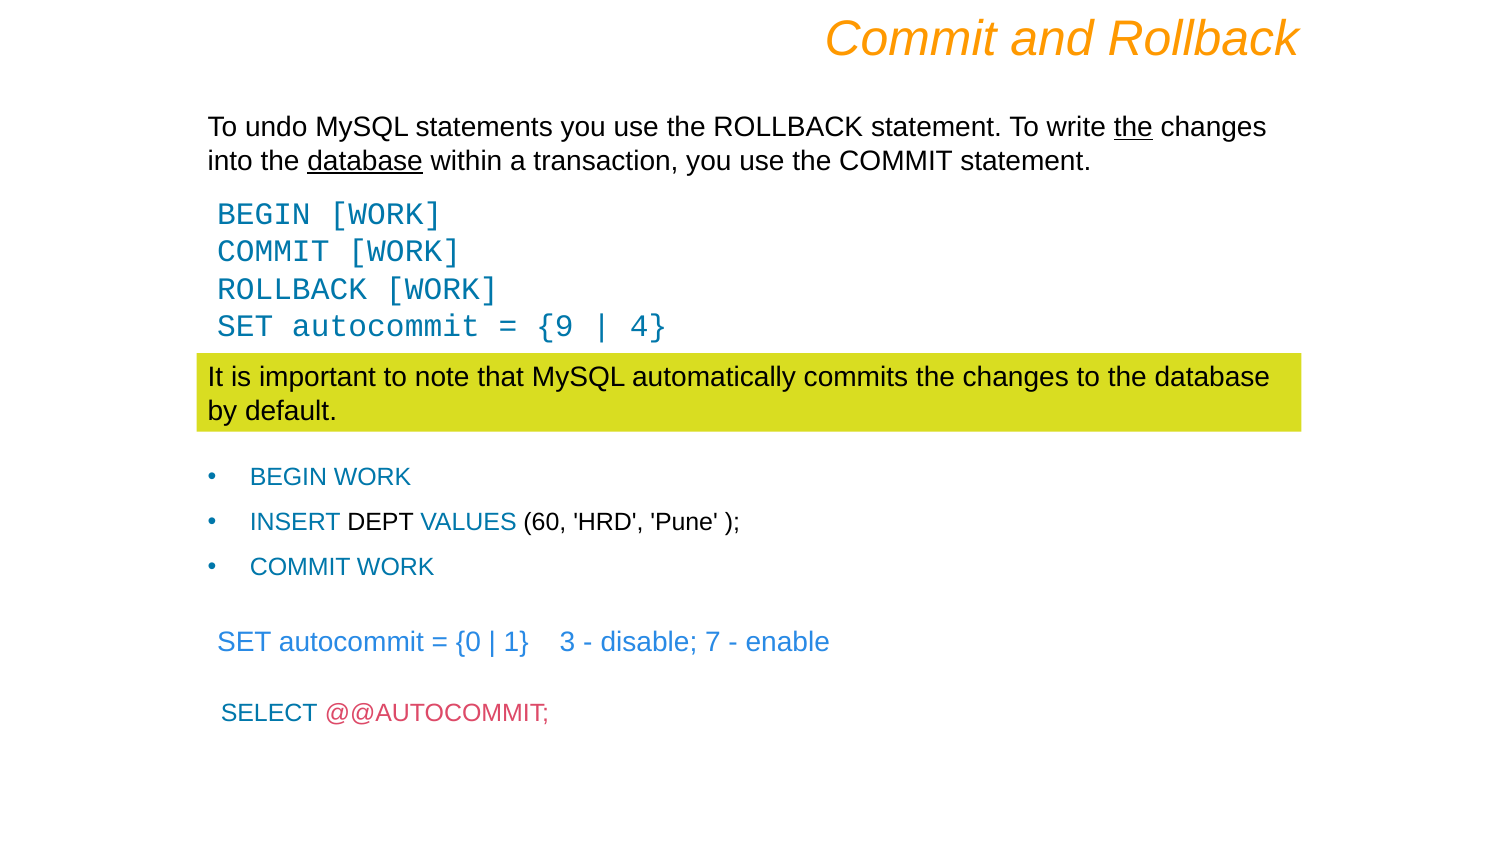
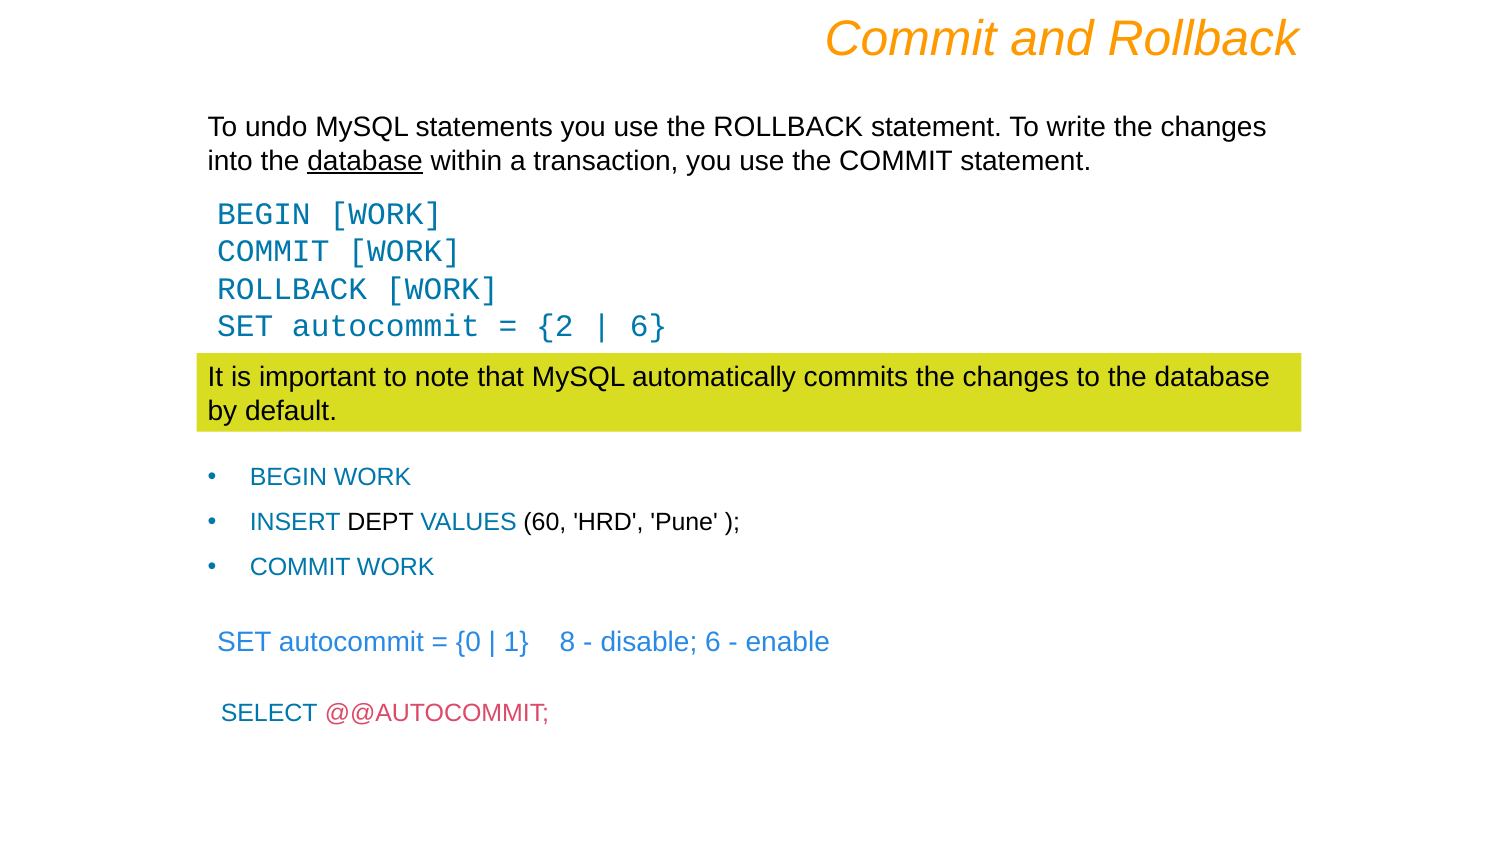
the underline: present -> none (1133, 127)
9: 9 -> 2 (555, 326)
4: 4 -> 6 (649, 326)
3: 3 -> 8 (567, 642)
disable 7: 7 -> 6 (713, 642)
